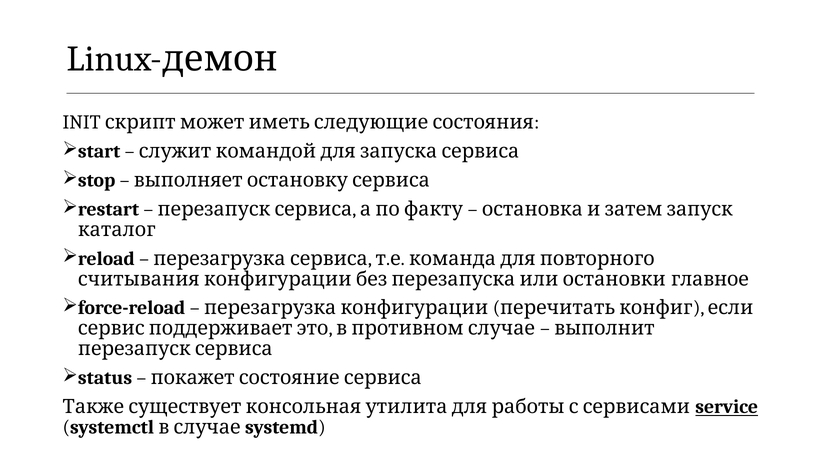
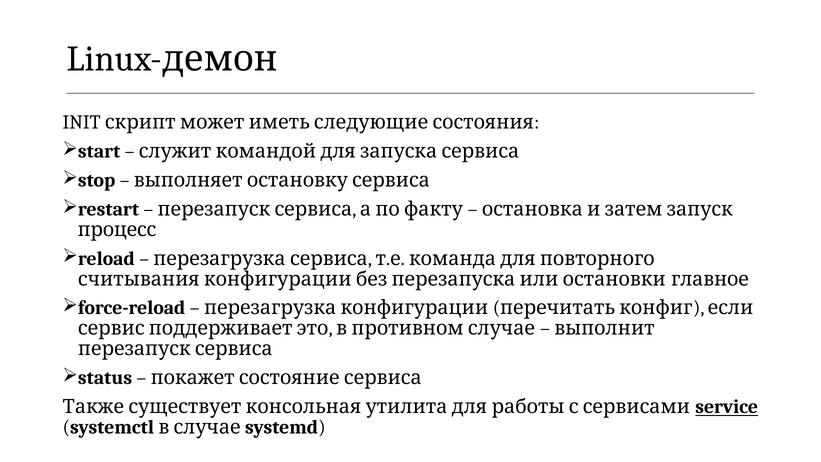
каталог: каталог -> процесс (117, 230)
